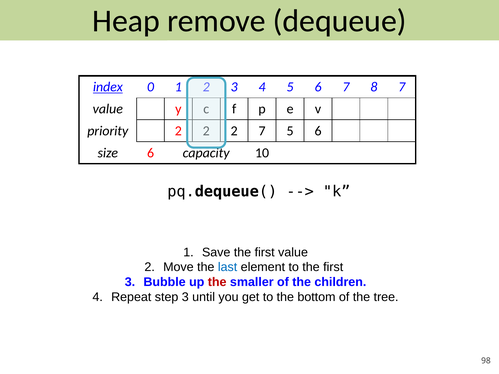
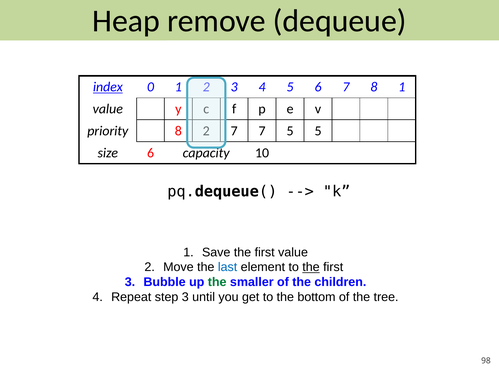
8 7: 7 -> 1 (402, 87)
priority 2: 2 -> 8 (178, 131)
2: 2 -> 7 (234, 131)
7 5 6: 6 -> 5 (318, 131)
the underline: none -> present (311, 267)
the colour: red -> green (217, 282)
